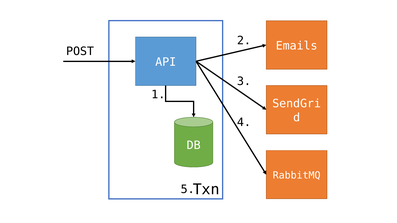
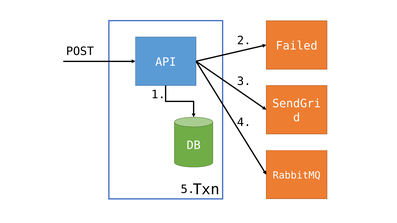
Emails: Emails -> Failed (297, 46)
